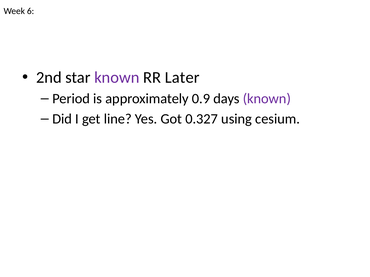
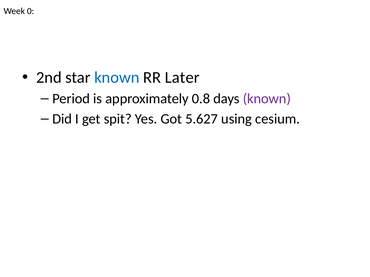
6: 6 -> 0 (31, 11)
known colour: purple -> blue (117, 78)
0.9: 0.9 -> 0.8 (201, 99)
line: line -> spit (118, 119)
0.327: 0.327 -> 5.627 (202, 119)
